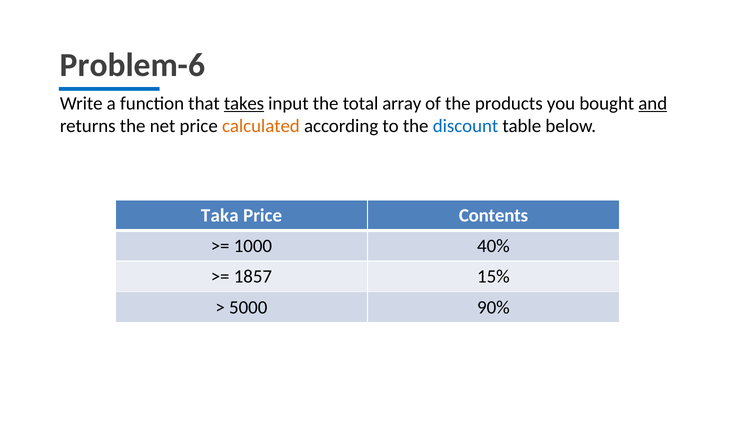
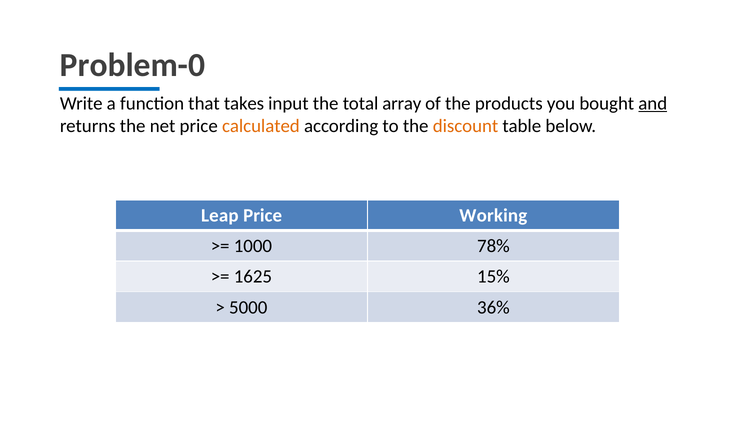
Problem-6: Problem-6 -> Problem-0 (133, 65)
takes underline: present -> none (244, 103)
discount colour: blue -> orange (466, 126)
Taka: Taka -> Leap (220, 216)
Contents: Contents -> Working (493, 216)
40%: 40% -> 78% (493, 246)
1857: 1857 -> 1625 (253, 277)
90%: 90% -> 36% (493, 308)
